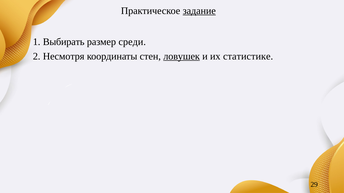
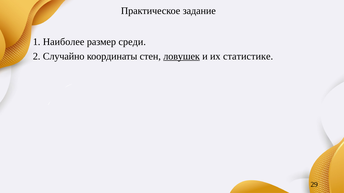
задание underline: present -> none (199, 11)
Выбирать: Выбирать -> Наиболее (64, 42)
Несмотря: Несмотря -> Случайно (64, 56)
